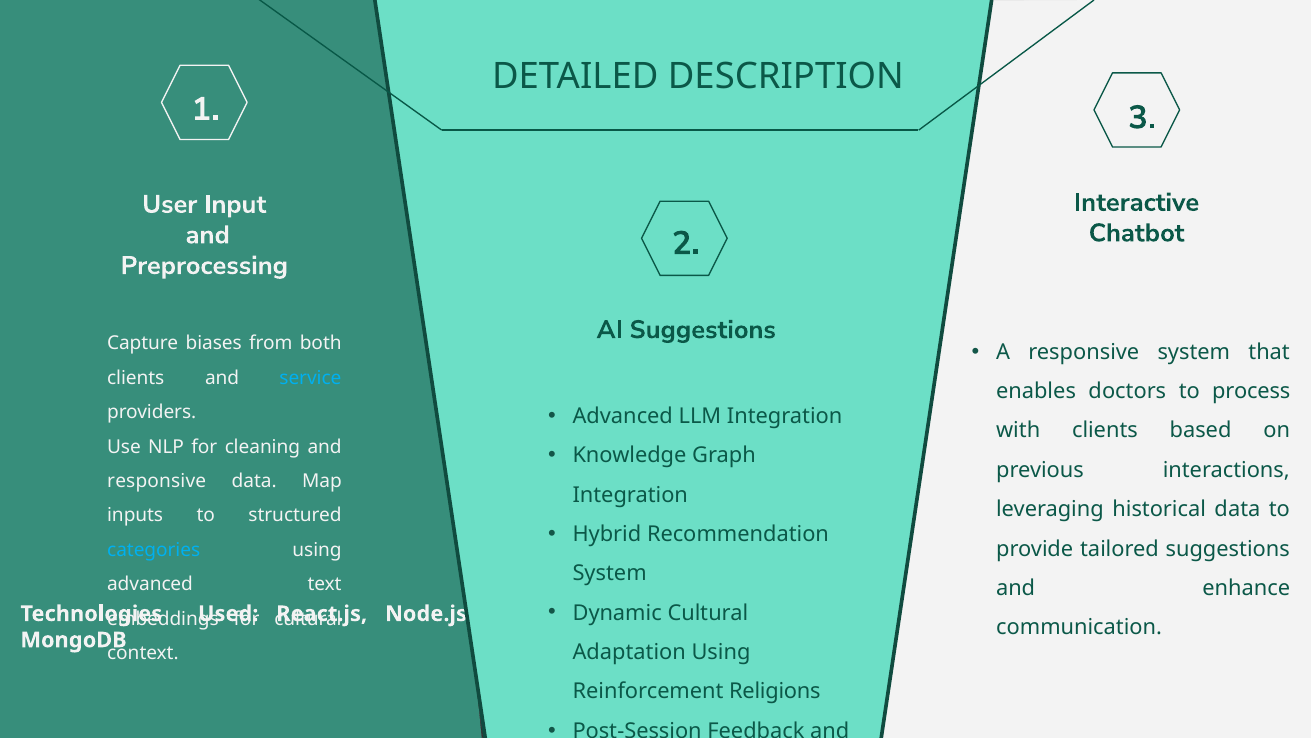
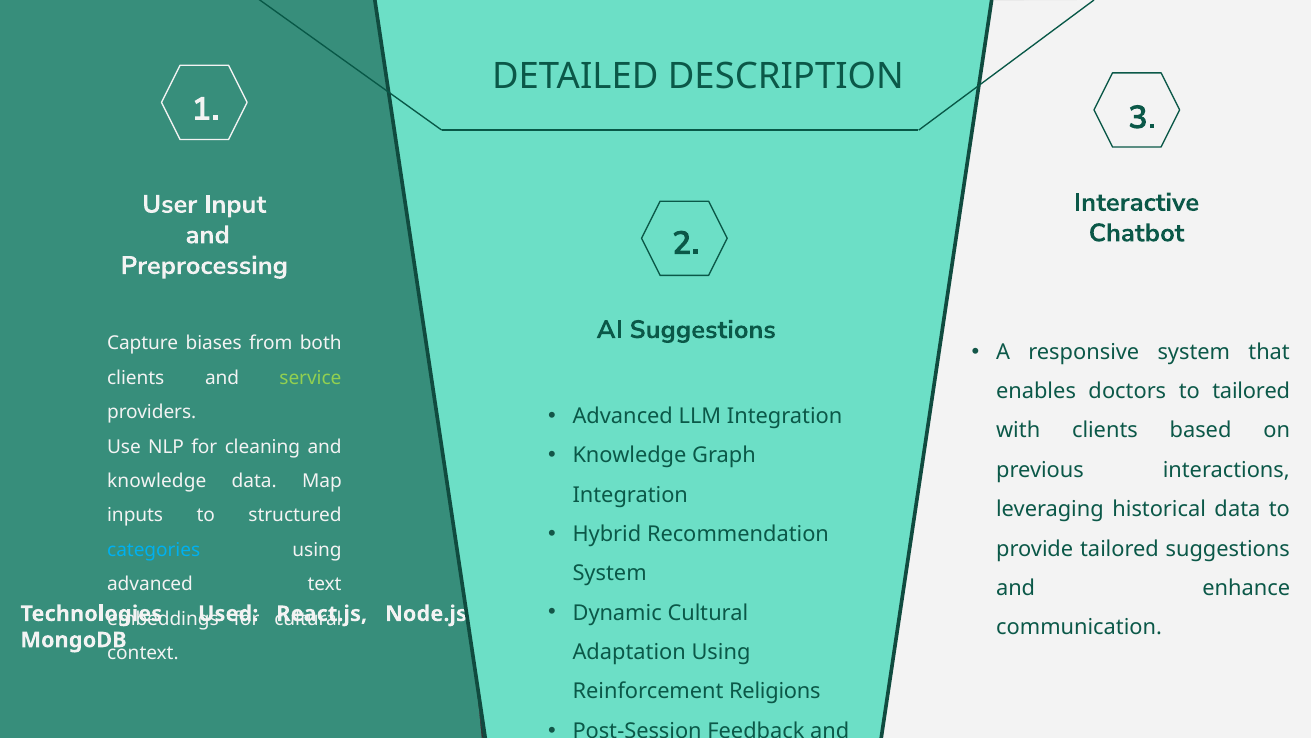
service colour: light blue -> light green (310, 378)
to process: process -> tailored (1251, 391)
responsive: responsive -> knowledge (157, 481)
